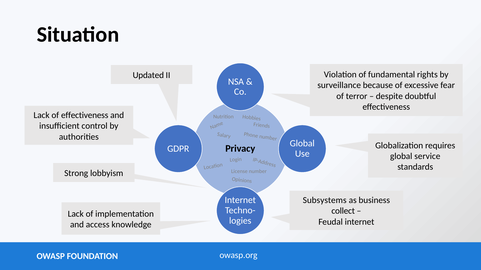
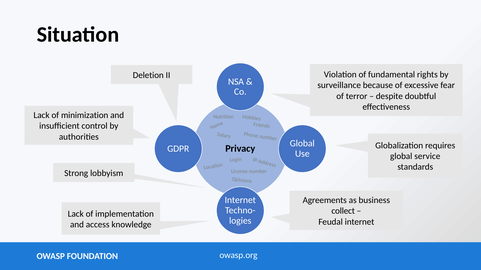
Updated: Updated -> Deletion (148, 75)
of effectiveness: effectiveness -> minimization (85, 115)
Subsystems: Subsystems -> Agreements (325, 201)
